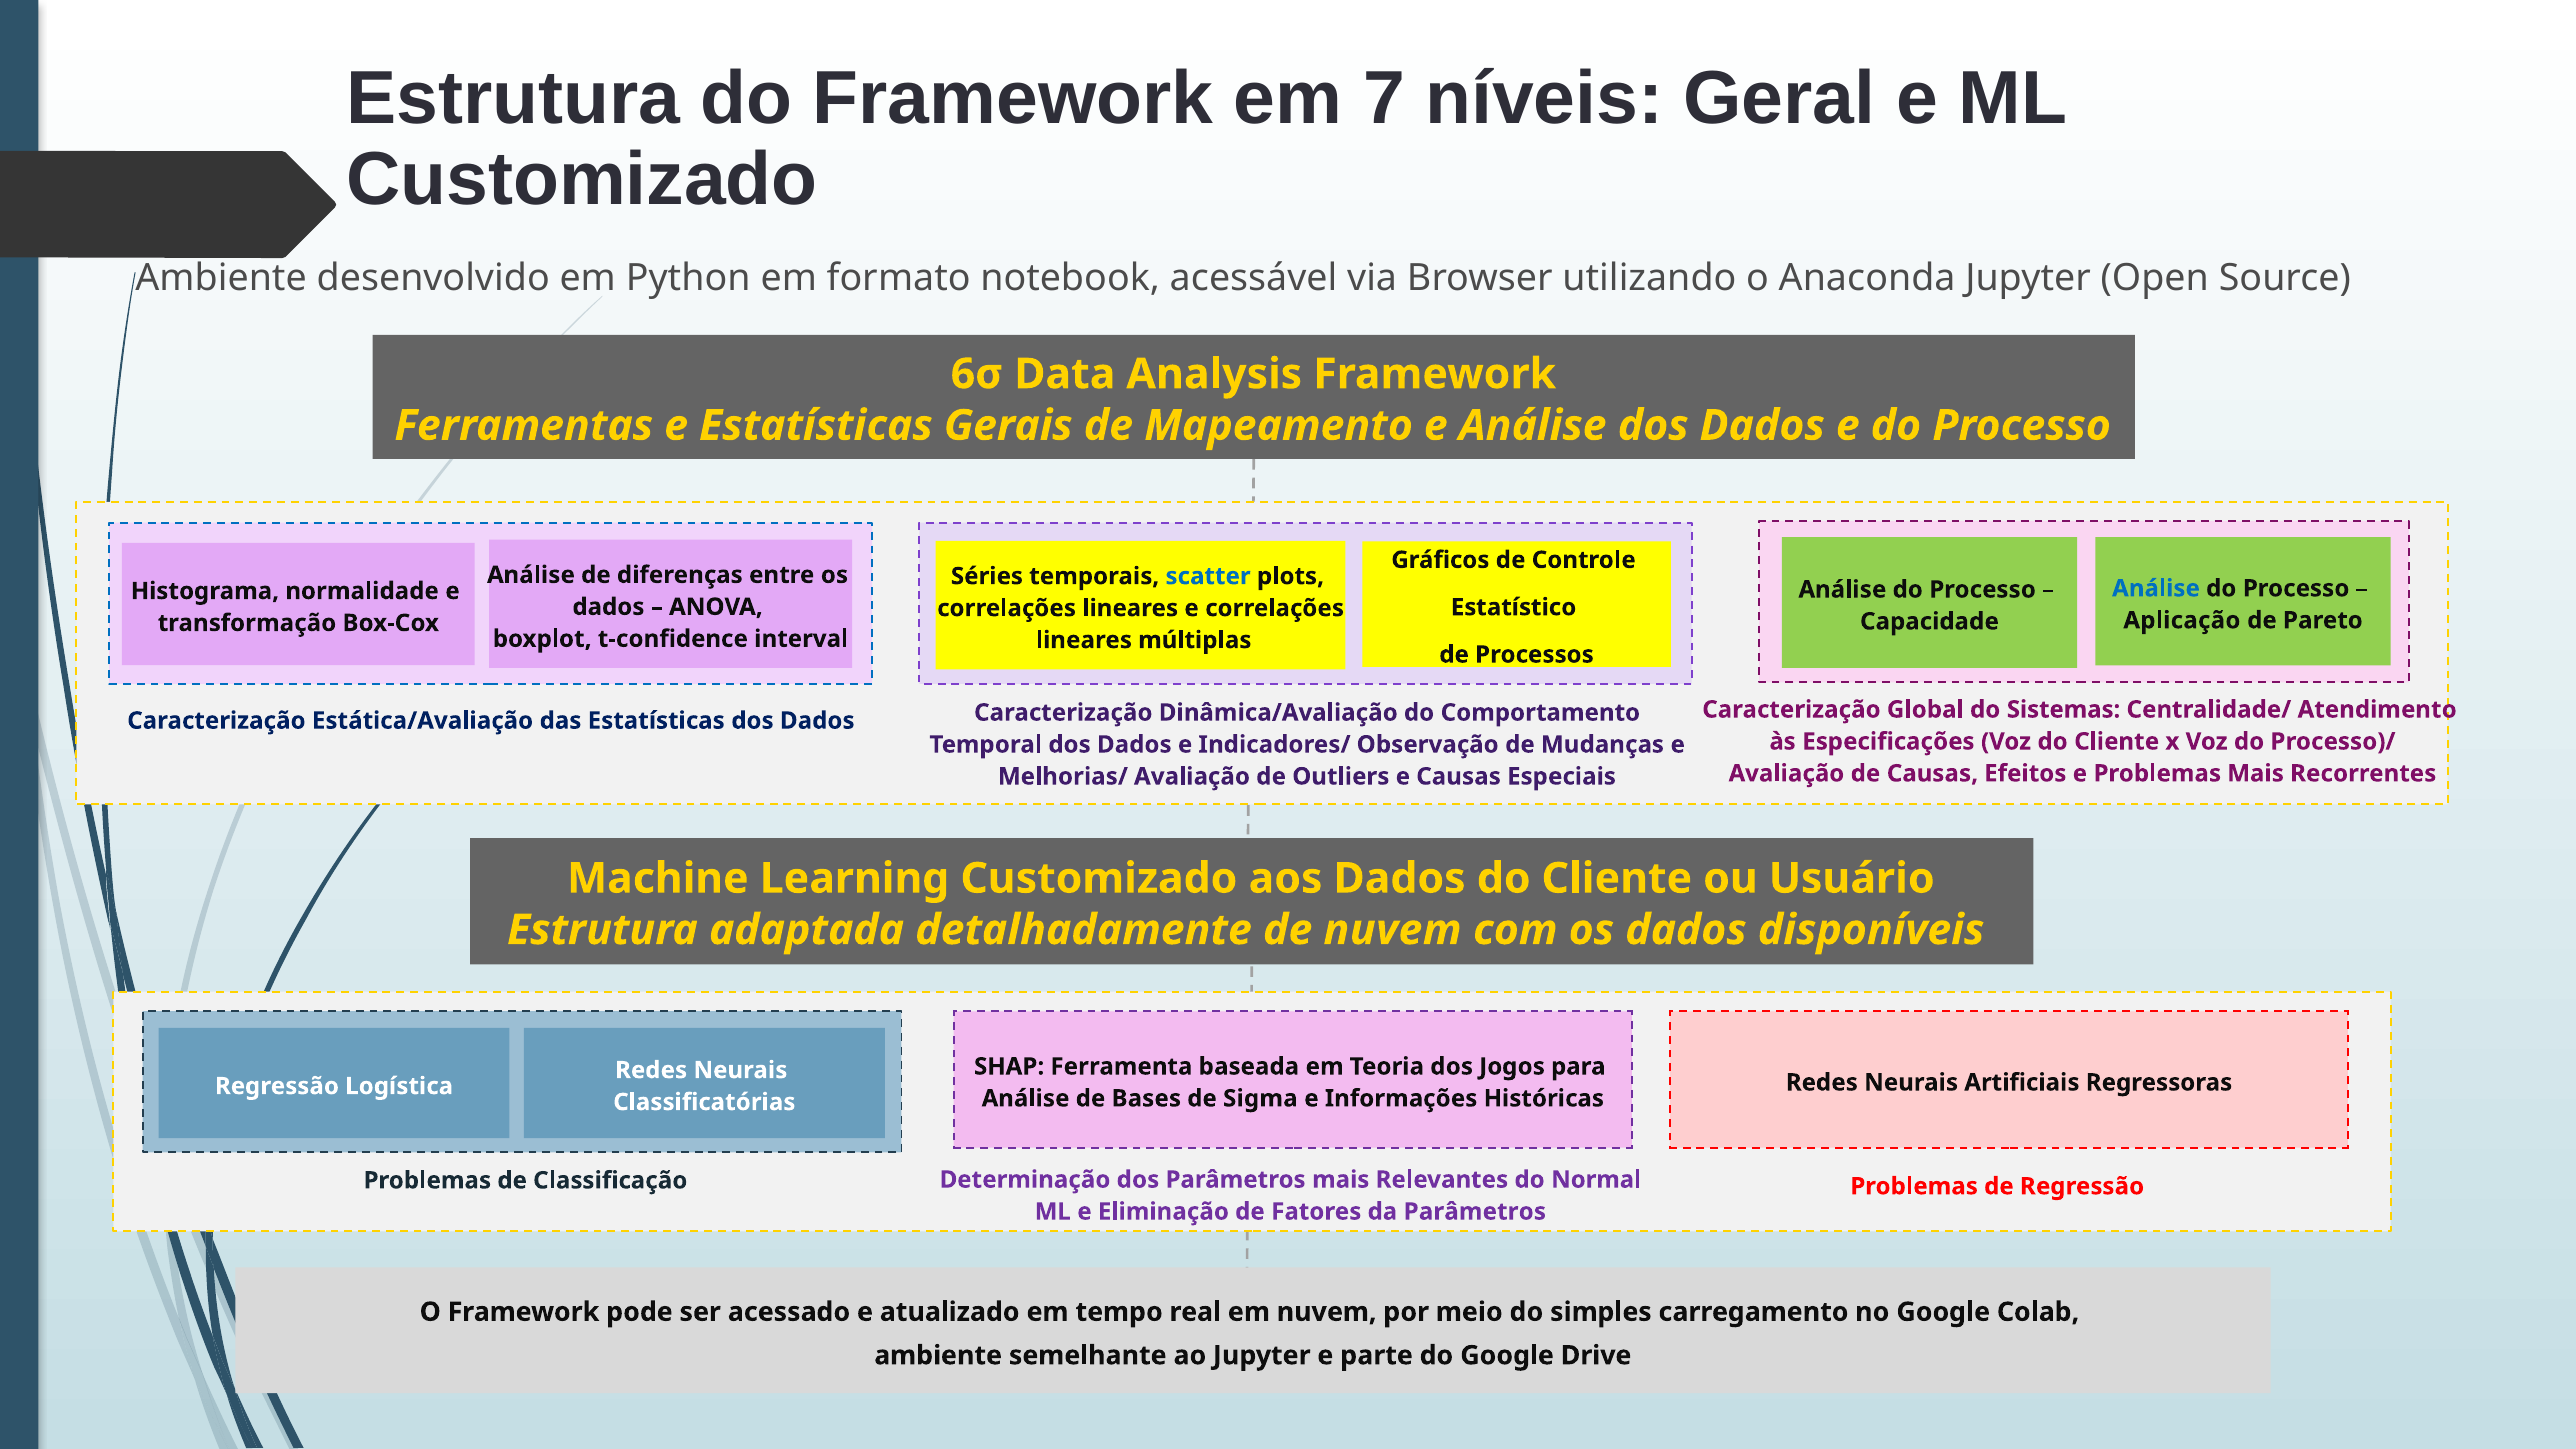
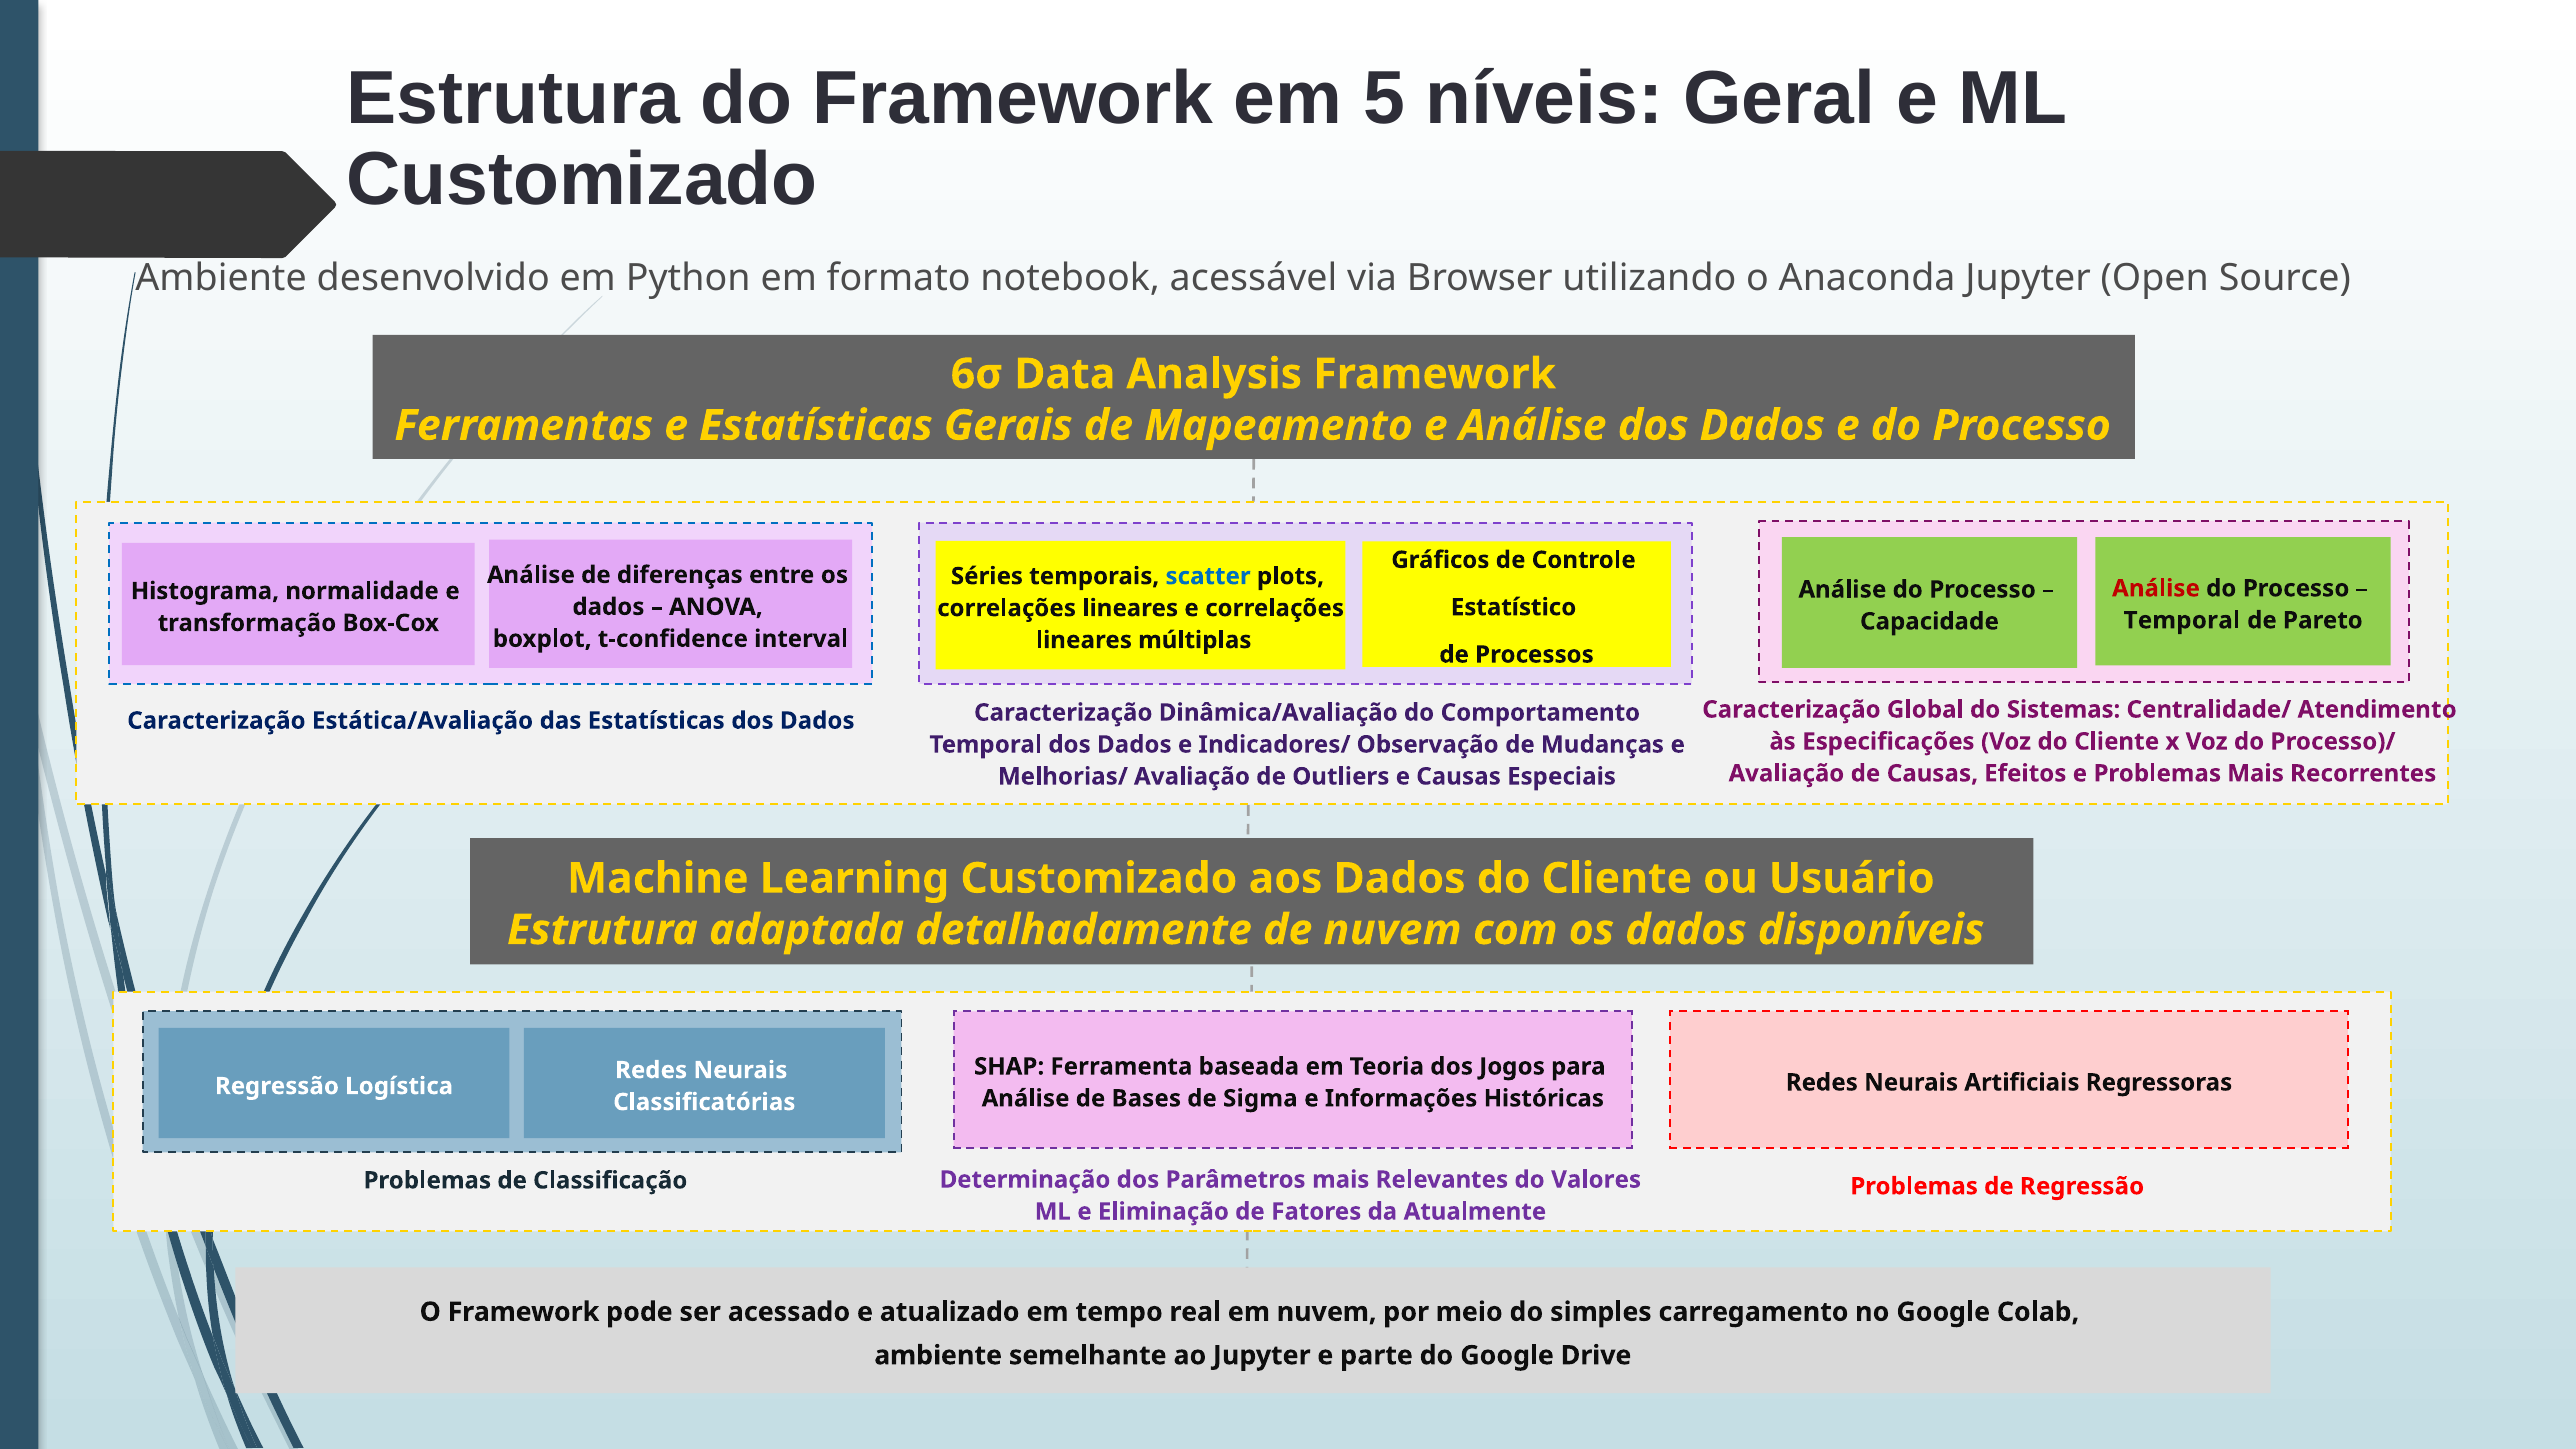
7: 7 -> 5 (1384, 99)
Análise colour: blue -> red (2156, 588)
Aplicação: Aplicação -> Temporal (2182, 620)
Normal: Normal -> Valores (1596, 1180)
da Parâmetros: Parâmetros -> Atualmente (1475, 1212)
